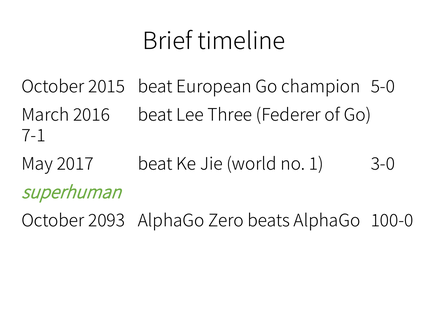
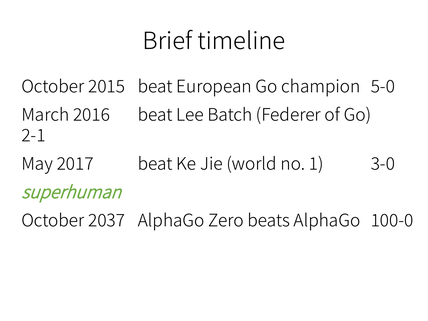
Three: Three -> Batch (230, 115)
7-1: 7-1 -> 2-1 (33, 136)
2093: 2093 -> 2037 (107, 221)
